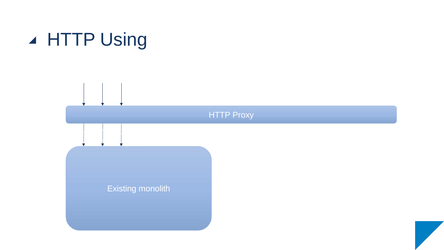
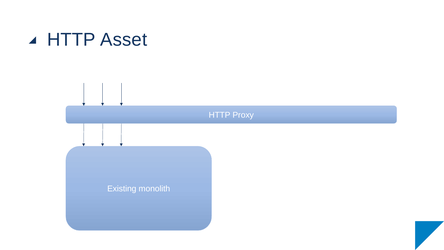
Using: Using -> Asset (124, 40)
